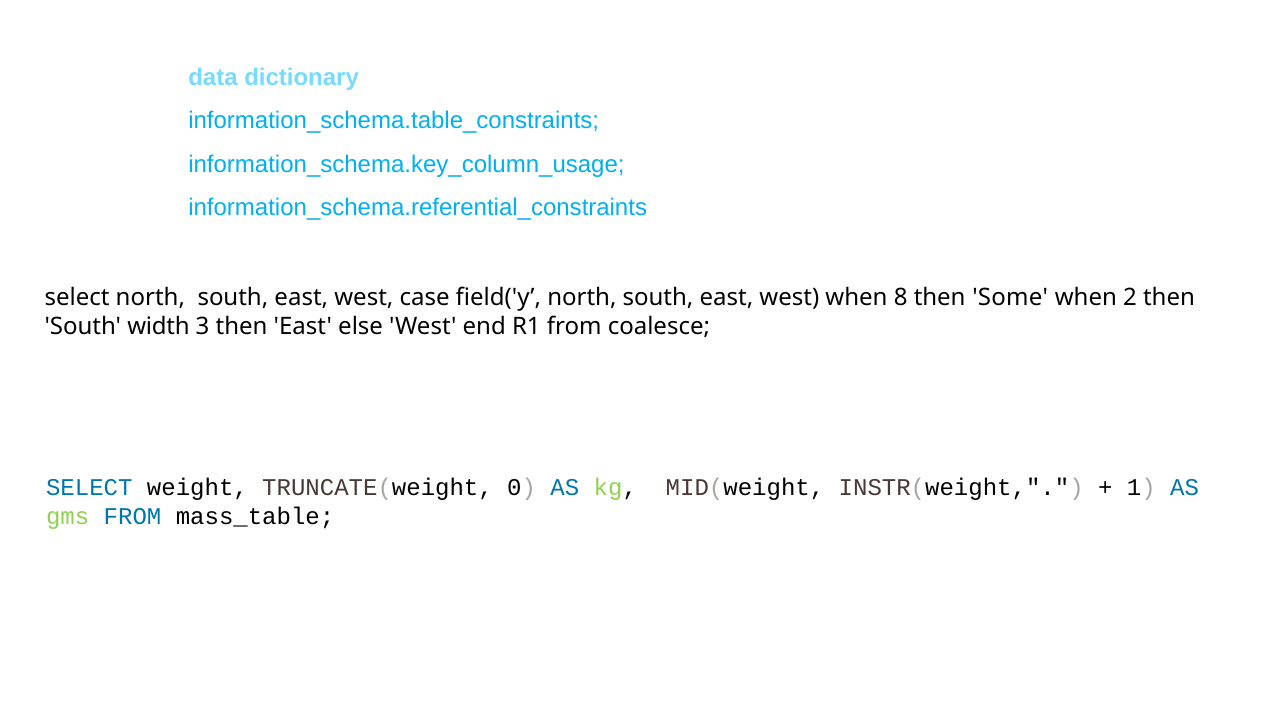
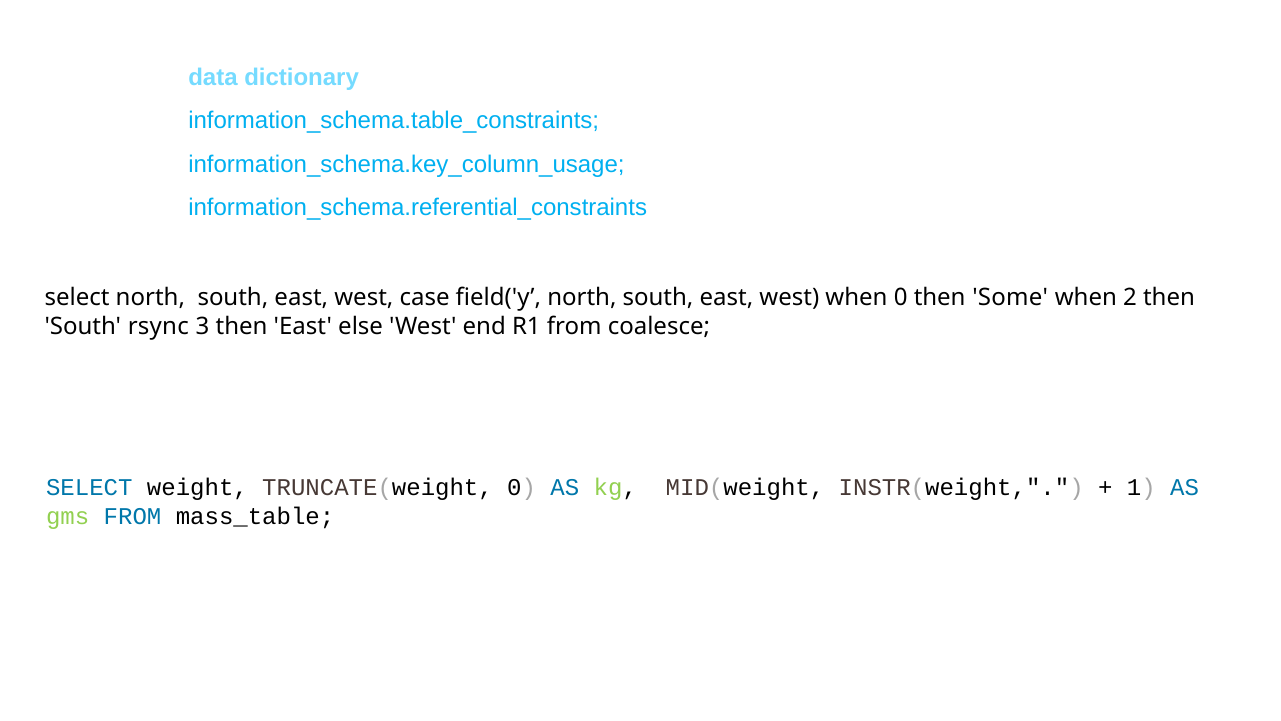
when 8: 8 -> 0 (901, 298)
width: width -> rsync (158, 327)
